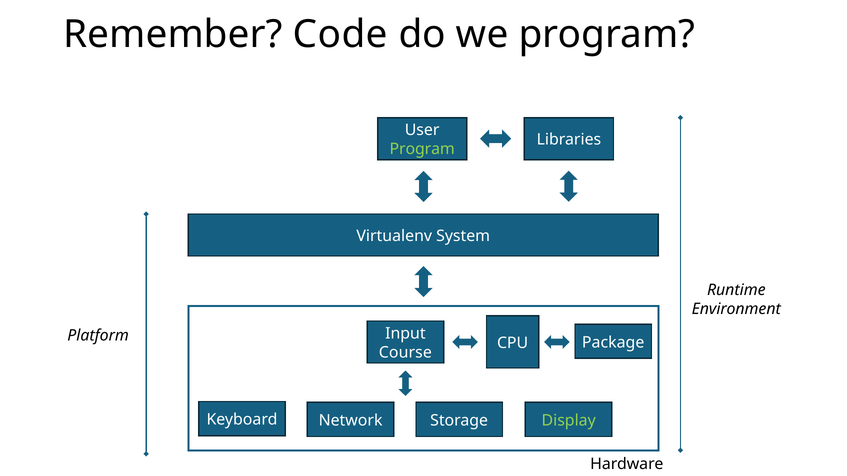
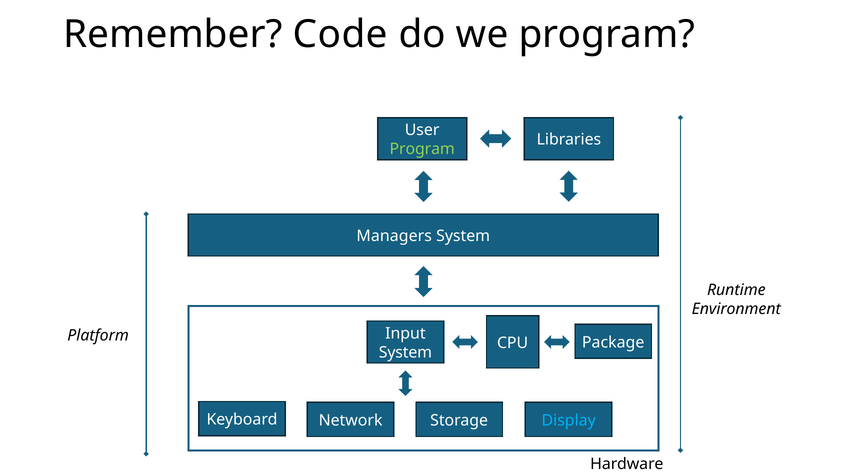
Virtualenv: Virtualenv -> Managers (394, 236)
Course: Course -> System (405, 353)
Display colour: light green -> light blue (569, 421)
